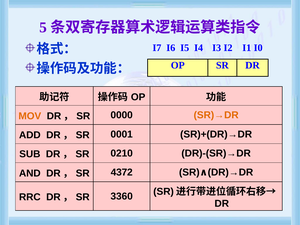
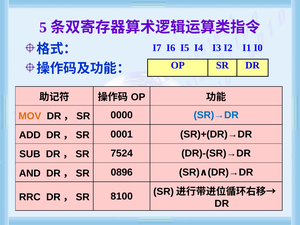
SR)→DR colour: orange -> blue (216, 115)
0210: 0210 -> 7524 (122, 153)
4372: 4372 -> 0896 (122, 172)
3360: 3360 -> 8100 (122, 196)
